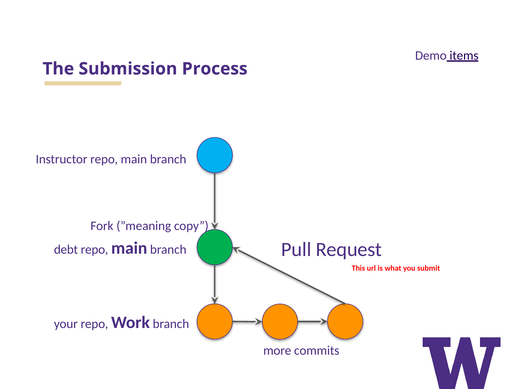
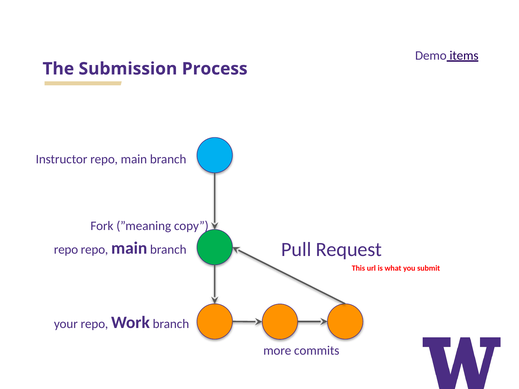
debt: debt -> repo (66, 250)
